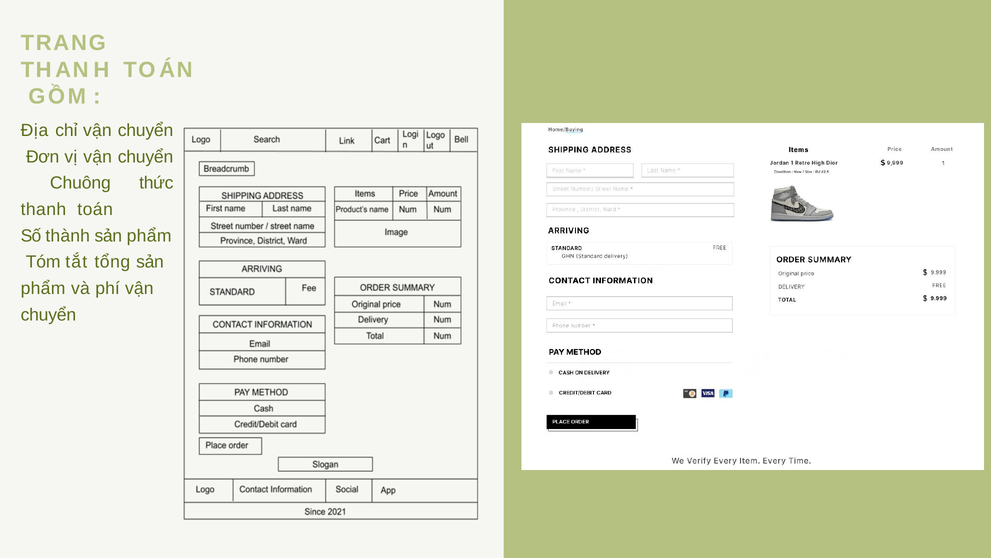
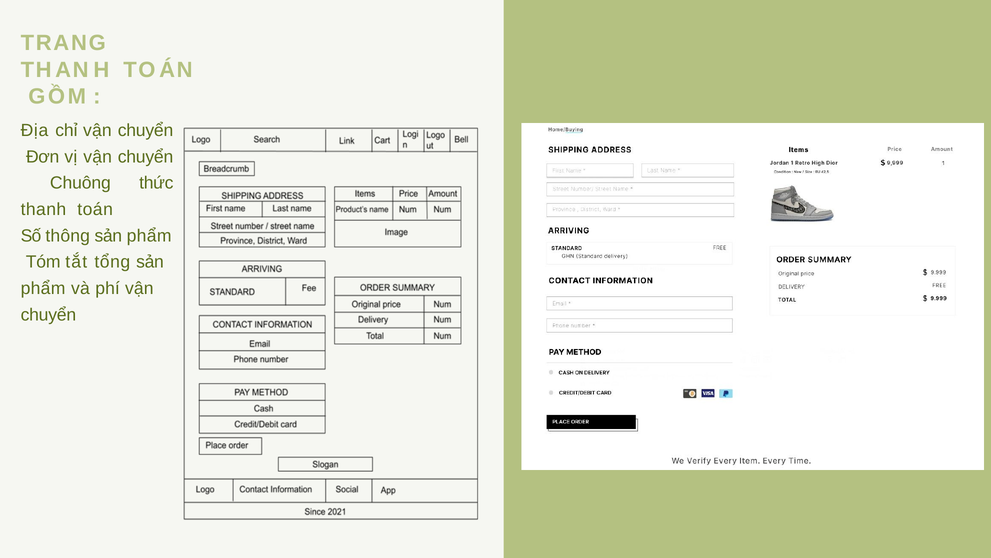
thành: thành -> thông (68, 236)
